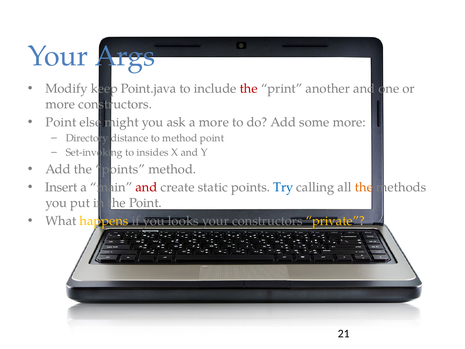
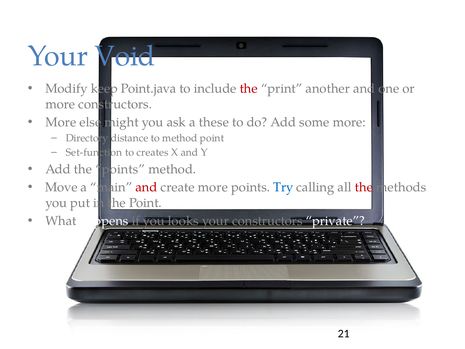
Args: Args -> Void (125, 56)
Point: Point -> More (61, 122)
a more: more -> these (214, 122)
Set-invoking: Set-invoking -> Set-function (94, 152)
insides: insides -> creates (153, 152)
Insert: Insert -> Move (61, 187)
create static: static -> more (213, 187)
the colour: orange -> red (364, 187)
happens colour: yellow -> white (104, 221)
private colour: yellow -> white (335, 221)
